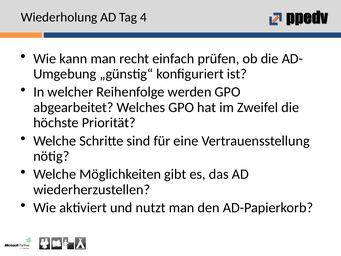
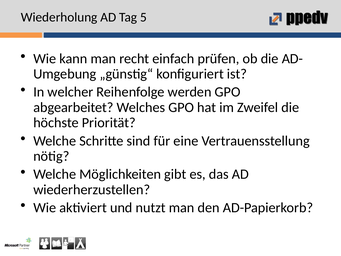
4: 4 -> 5 (144, 17)
